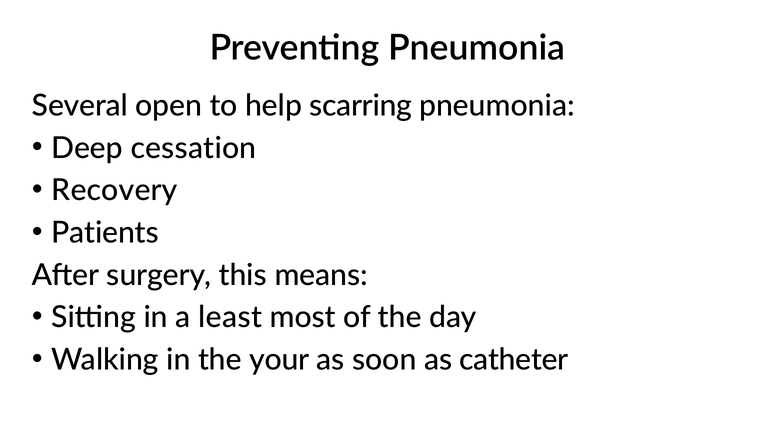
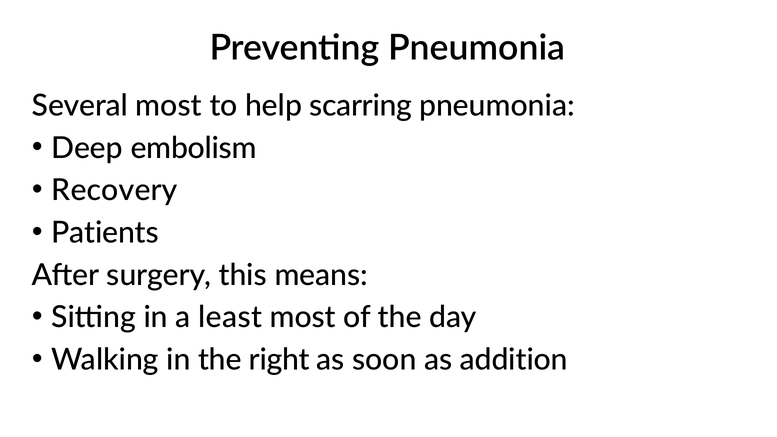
Several open: open -> most (168, 106)
cessation: cessation -> embolism (194, 148)
your: your -> right (279, 360)
catheter: catheter -> addition (514, 360)
